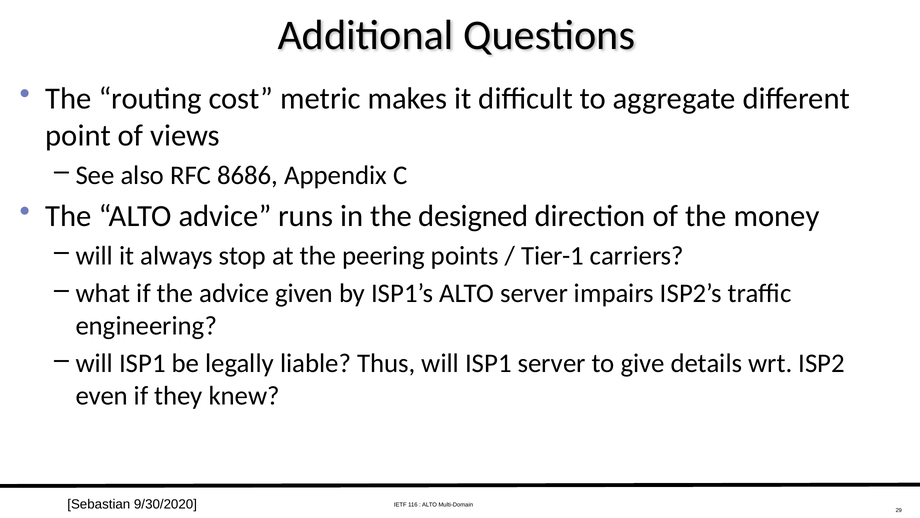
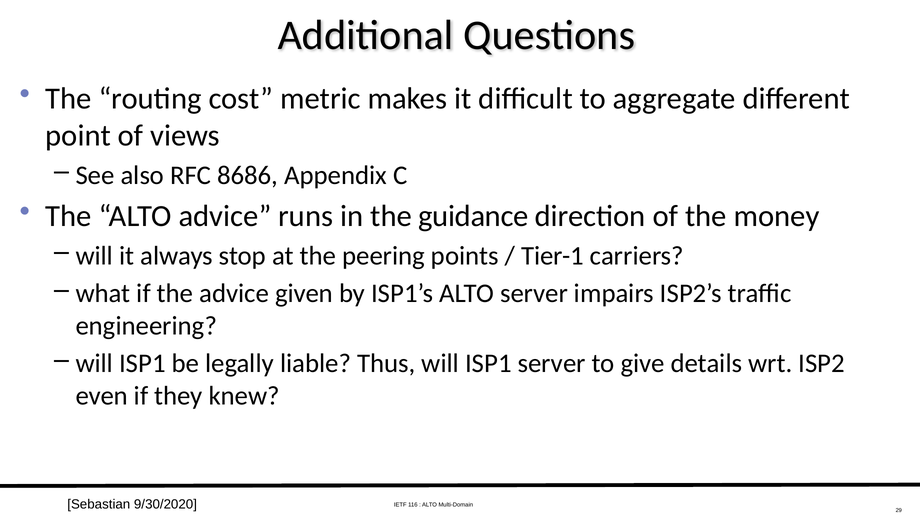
designed: designed -> guidance (473, 216)
